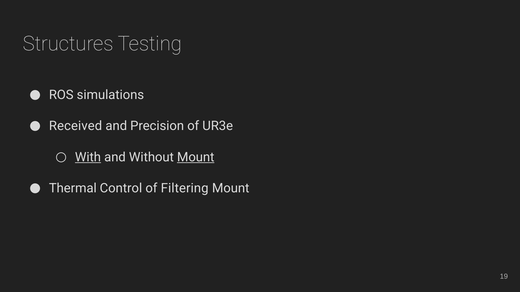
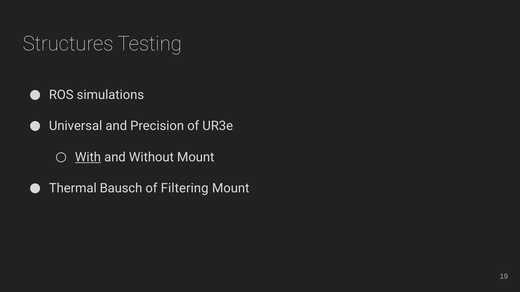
Received: Received -> Universal (76, 126)
Mount underline: present -> none (196, 157)
Control: Control -> Bausch (121, 189)
